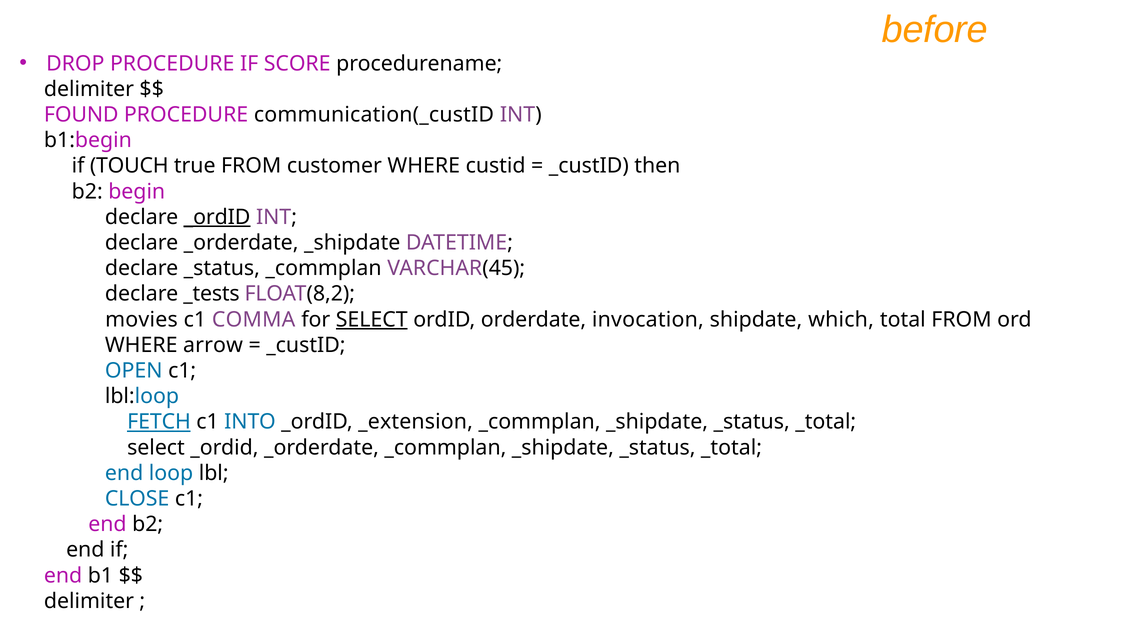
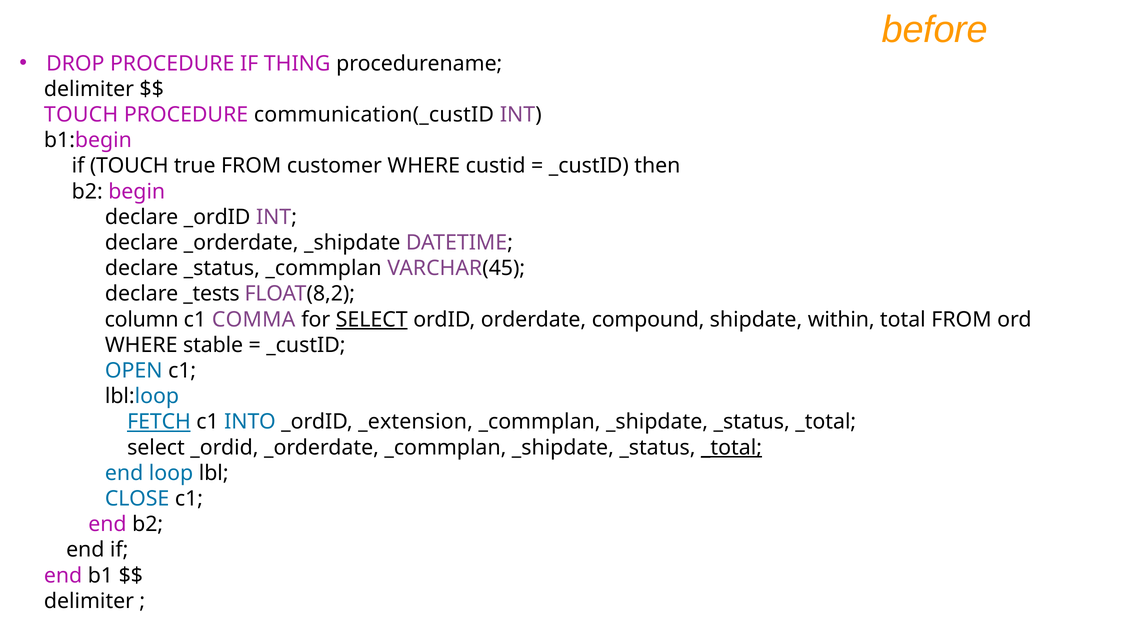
SCORE: SCORE -> THING (297, 64)
FOUND: FOUND -> TOUCH (81, 115)
_ordID underline: present -> none (217, 217)
movies: movies -> column (142, 320)
invocation: invocation -> compound (648, 320)
which: which -> within (841, 320)
arrow: arrow -> stable (213, 345)
_total underline: none -> present (731, 448)
